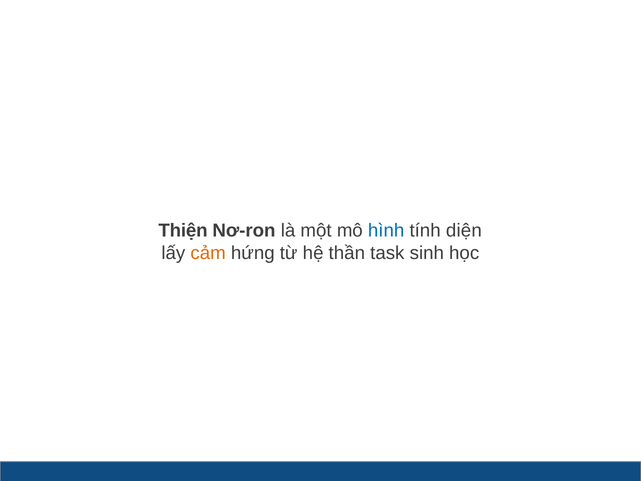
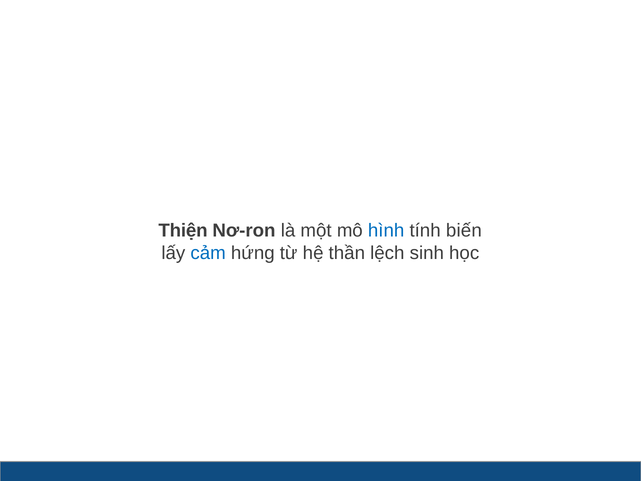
diện: diện -> biến (464, 230)
cảm colour: orange -> blue (208, 253)
task: task -> lệch (387, 253)
